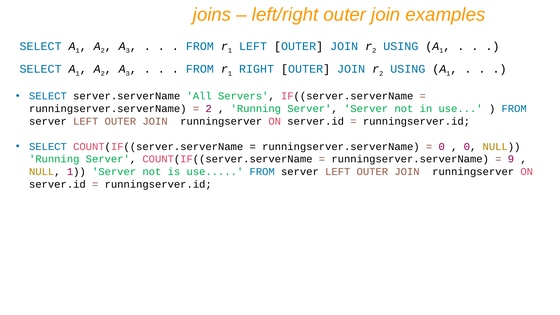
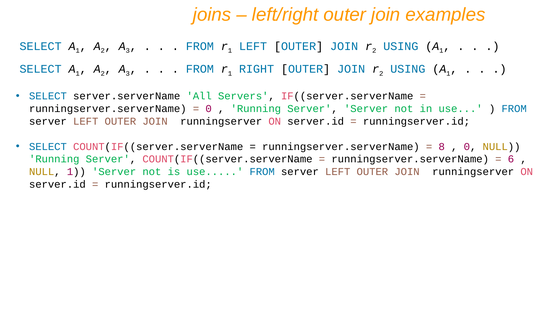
2: 2 -> 0 (209, 109)
0: 0 -> 8 (442, 147)
9: 9 -> 6 (511, 159)
